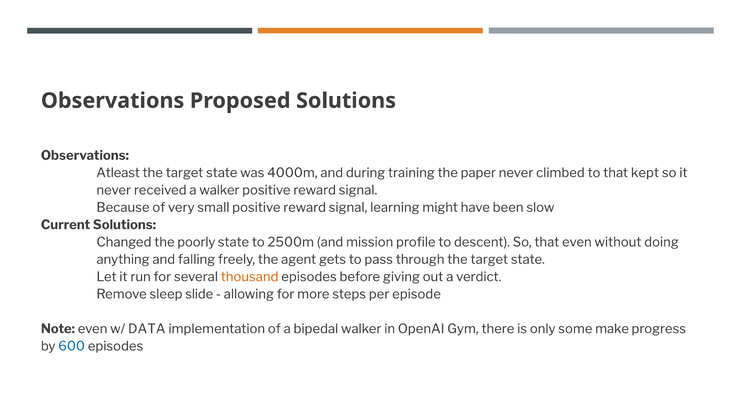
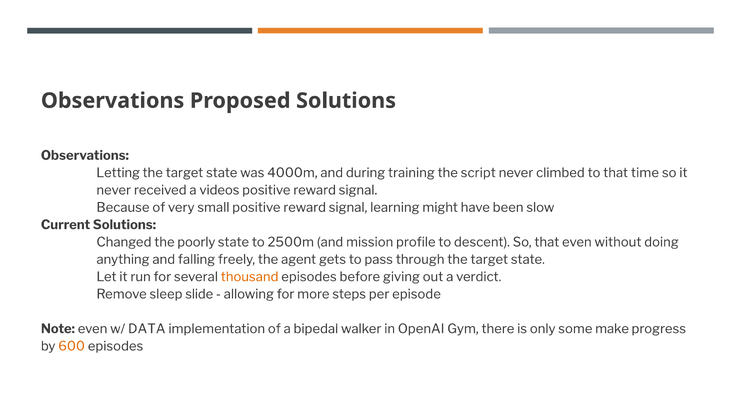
Atleast: Atleast -> Letting (118, 173)
paper: paper -> script (478, 173)
kept: kept -> time (645, 173)
a walker: walker -> videos (219, 190)
600 colour: blue -> orange (72, 346)
